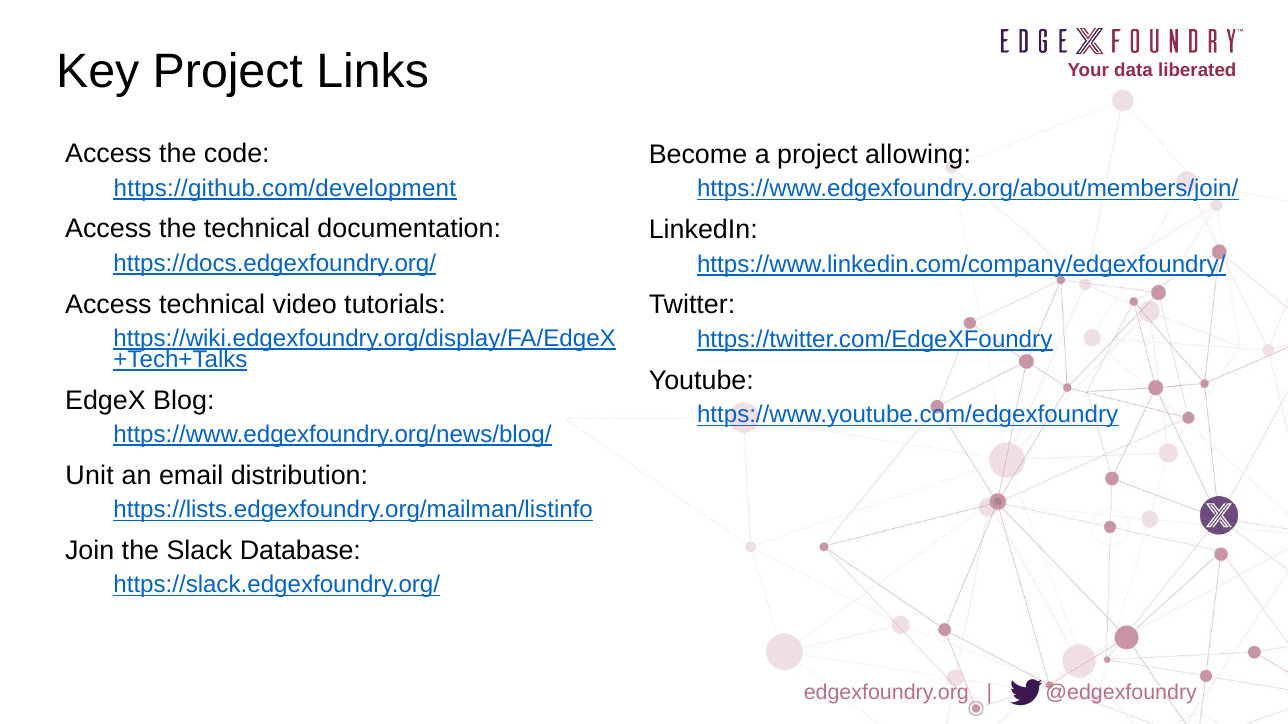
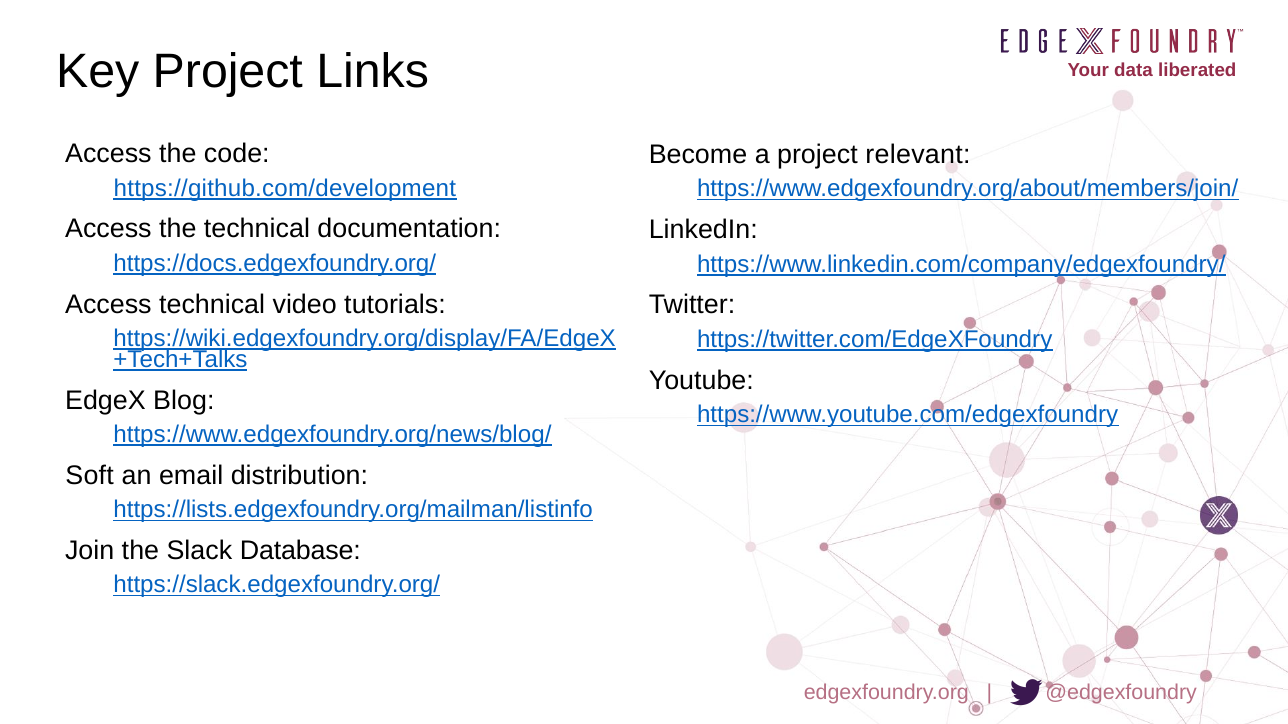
allowing: allowing -> relevant (918, 155)
Unit: Unit -> Soft (90, 476)
